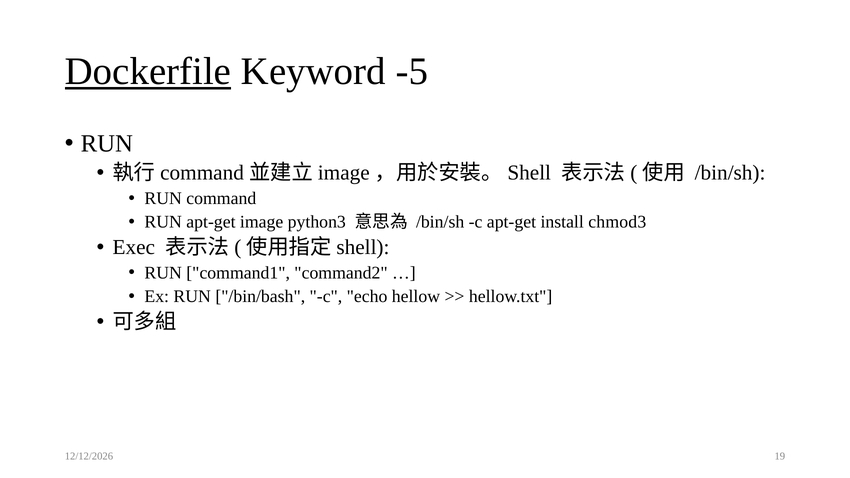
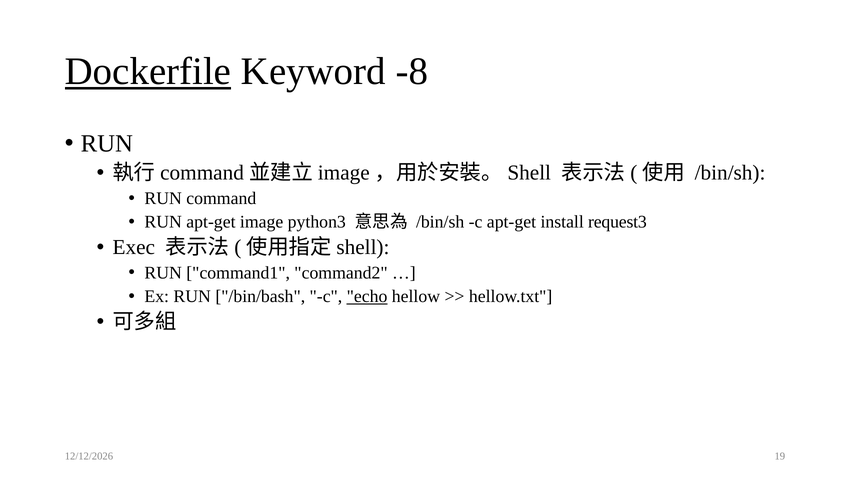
-5: -5 -> -8 (412, 71)
chmod3: chmod3 -> request3 (617, 222)
echo underline: none -> present (367, 297)
